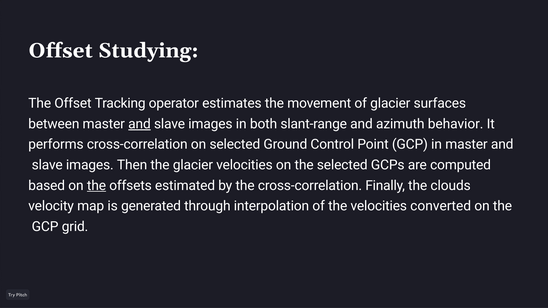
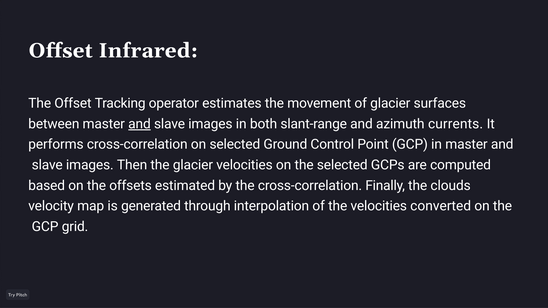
Studying: Studying -> Infrared (148, 51)
behavior: behavior -> currents (456, 124)
the underline: present -> none (97, 186)
